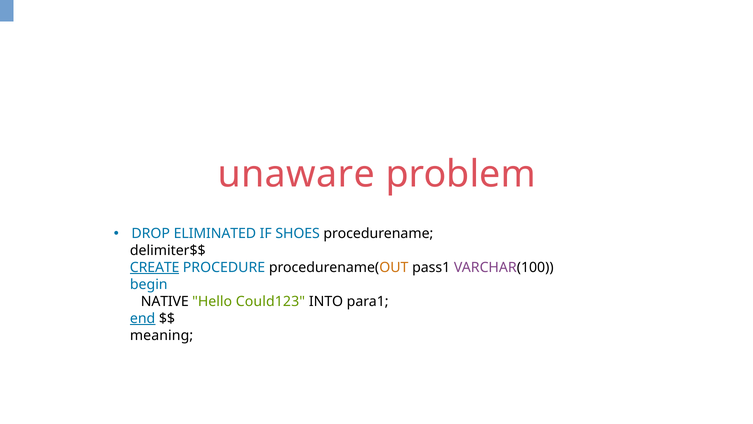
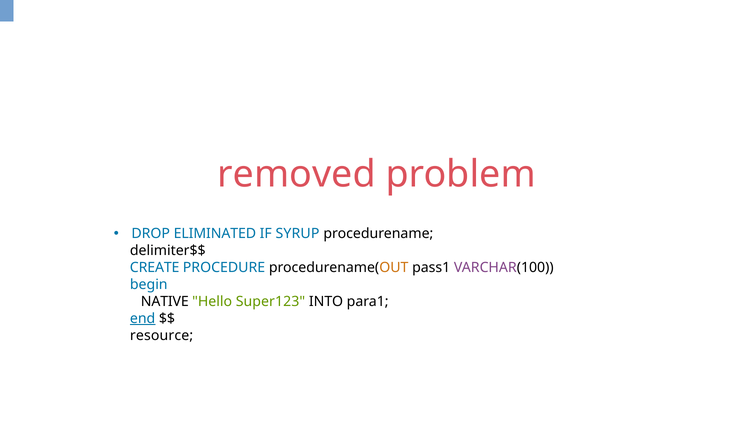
unaware: unaware -> removed (296, 174)
SHOES: SHOES -> SYRUP (297, 233)
CREATE underline: present -> none (155, 267)
Could123: Could123 -> Super123 (270, 301)
meaning: meaning -> resource (162, 335)
